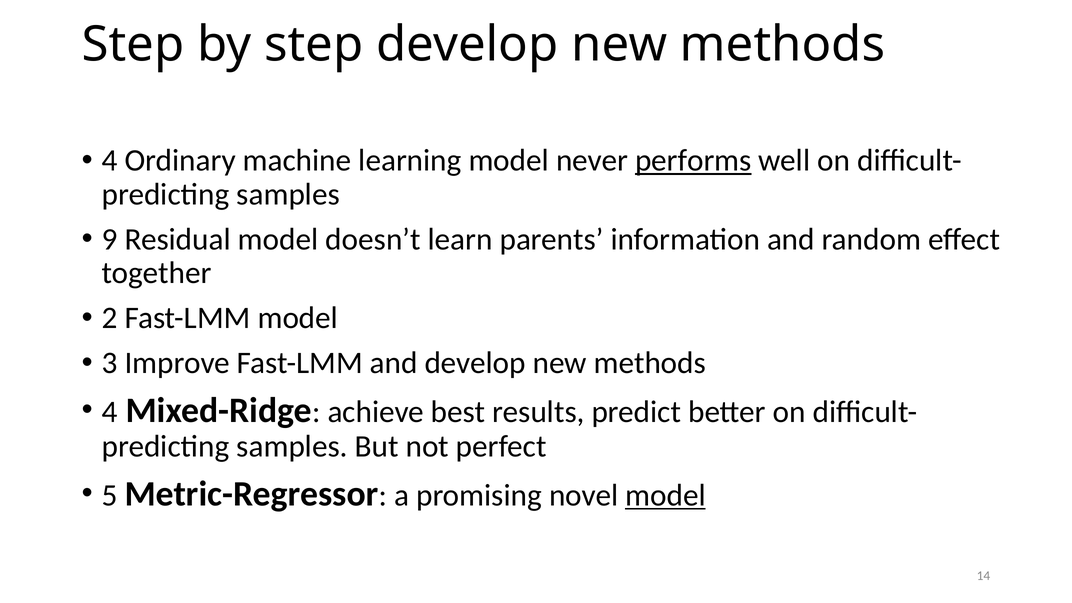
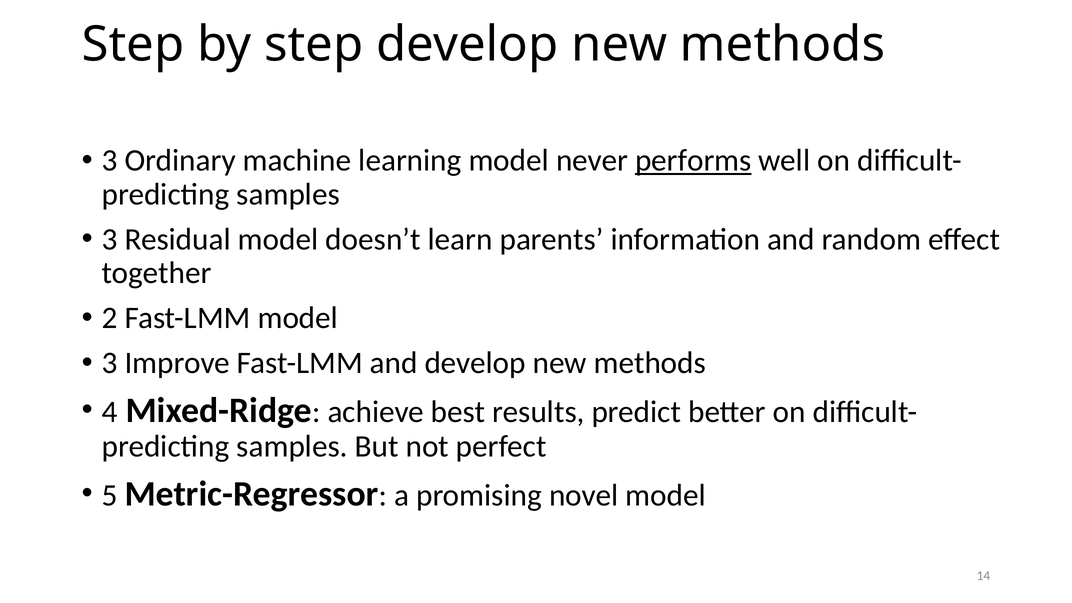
4: 4 -> 3 (110, 161)
9: 9 -> 3 (110, 239)
model underline: present -> none (665, 495)
